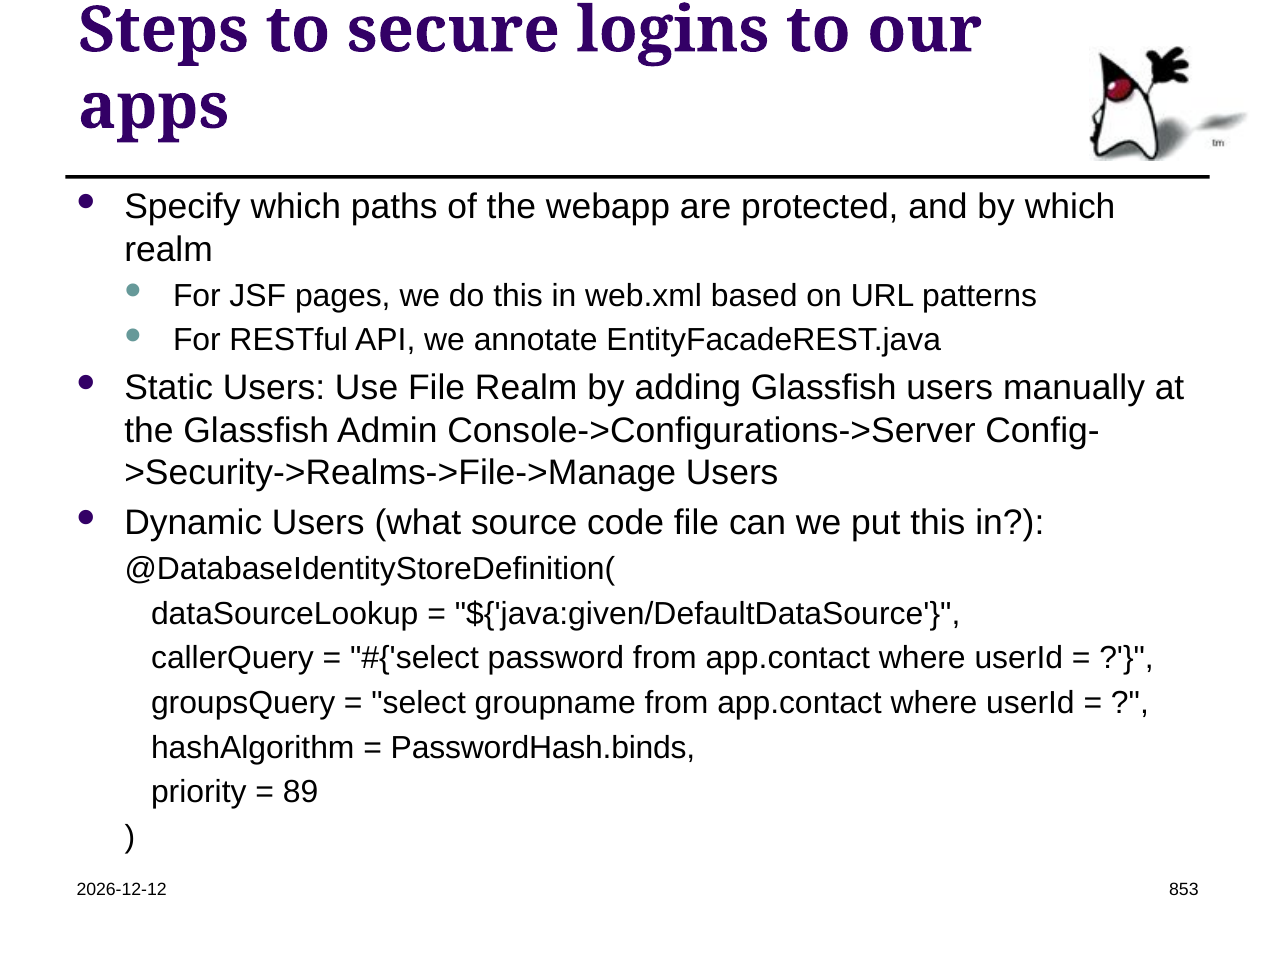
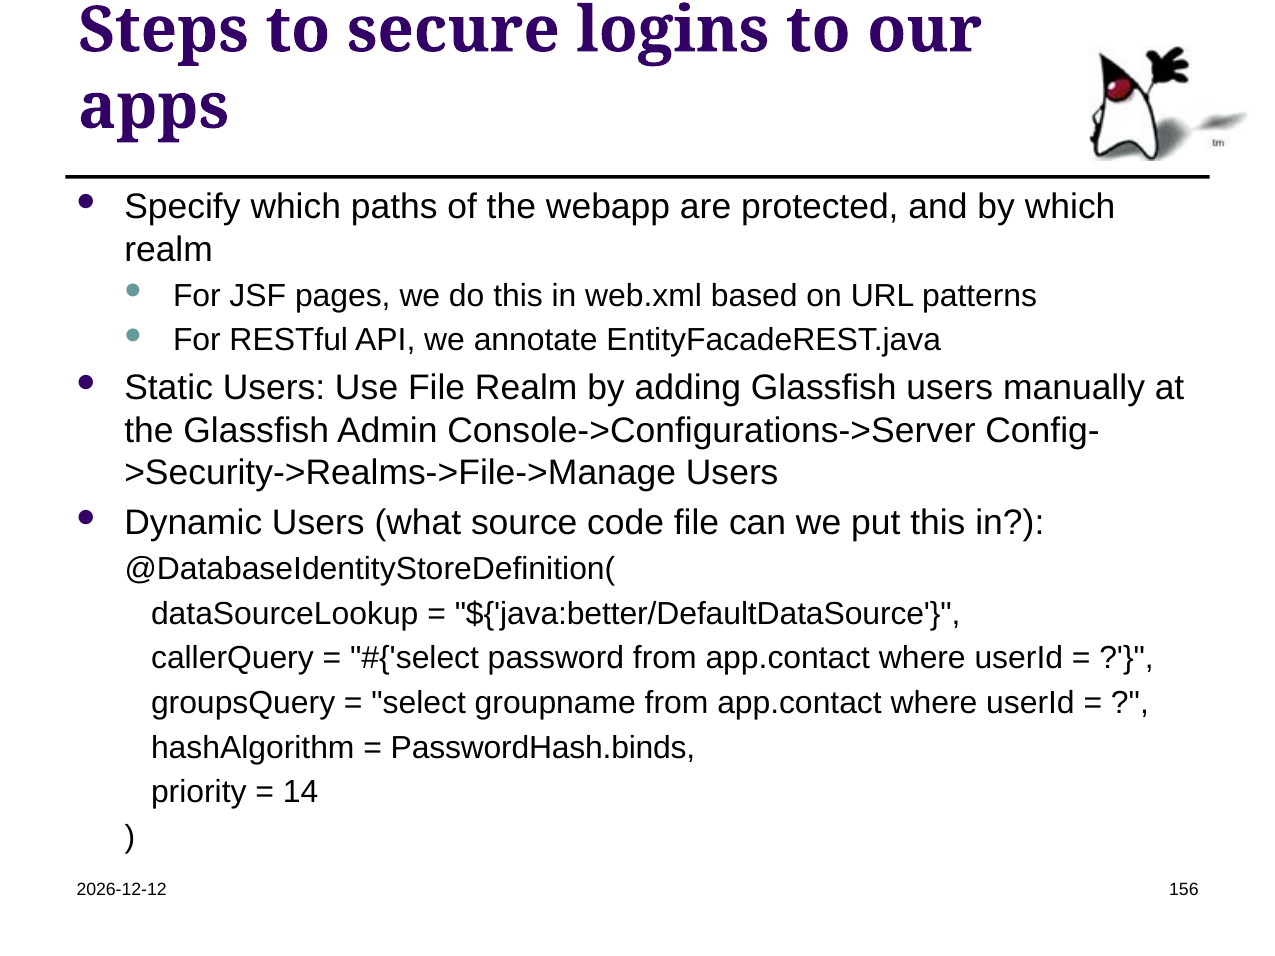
${'java:given/DefaultDataSource: ${'java:given/DefaultDataSource -> ${'java:better/DefaultDataSource (708, 614)
89: 89 -> 14 (301, 793)
853: 853 -> 156 (1184, 890)
